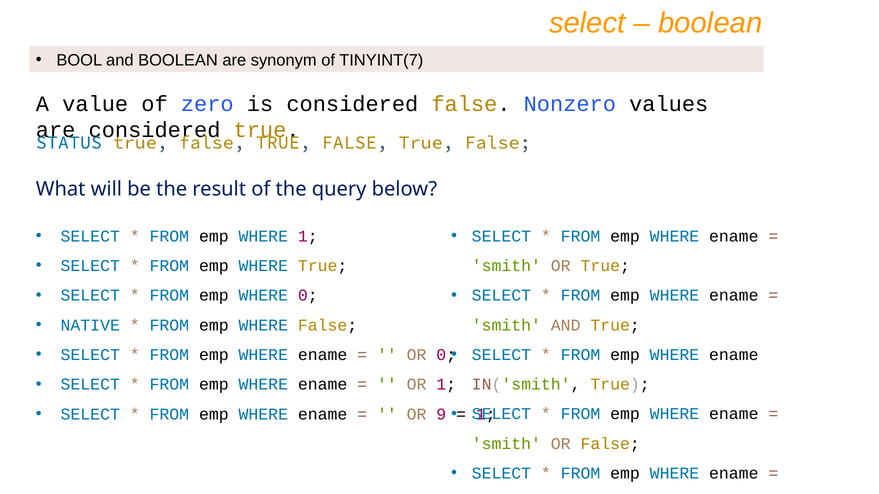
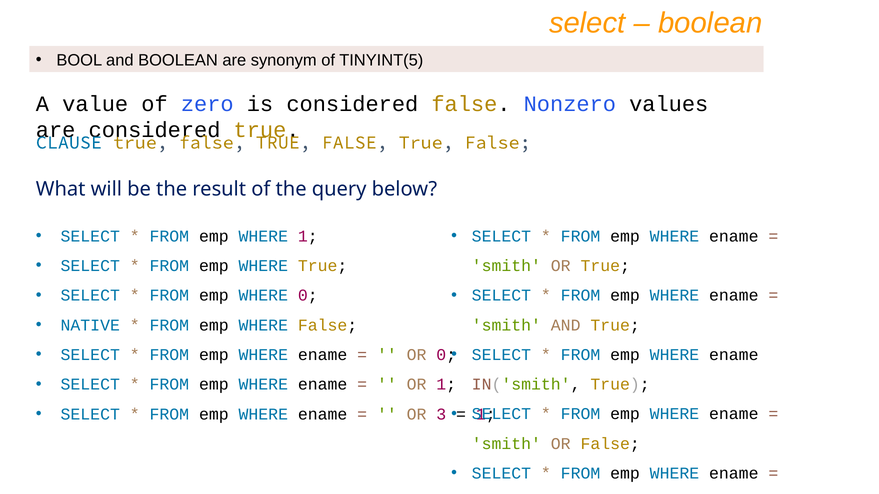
TINYINT(7: TINYINT(7 -> TINYINT(5 (381, 60)
STATUS: STATUS -> CLAUSE (69, 143)
9: 9 -> 3 (441, 414)
